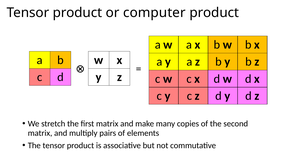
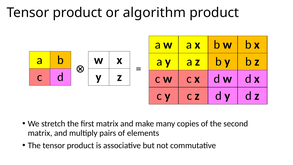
computer: computer -> algorithm (154, 13)
